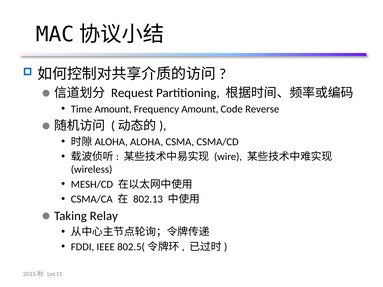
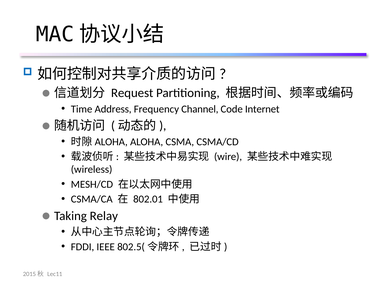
Time Amount: Amount -> Address (113, 109)
Frequency Amount: Amount -> Channel (200, 109)
Reverse: Reverse -> Internet (262, 109)
802.13: 802.13 -> 802.01 (148, 199)
